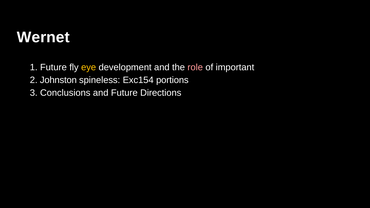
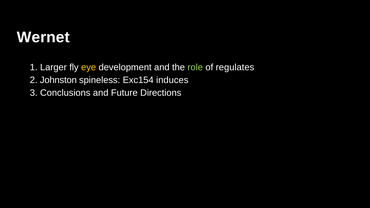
1 Future: Future -> Larger (53, 67)
role colour: pink -> light green (195, 67)
important: important -> regulates (235, 67)
portions: portions -> induces (172, 80)
